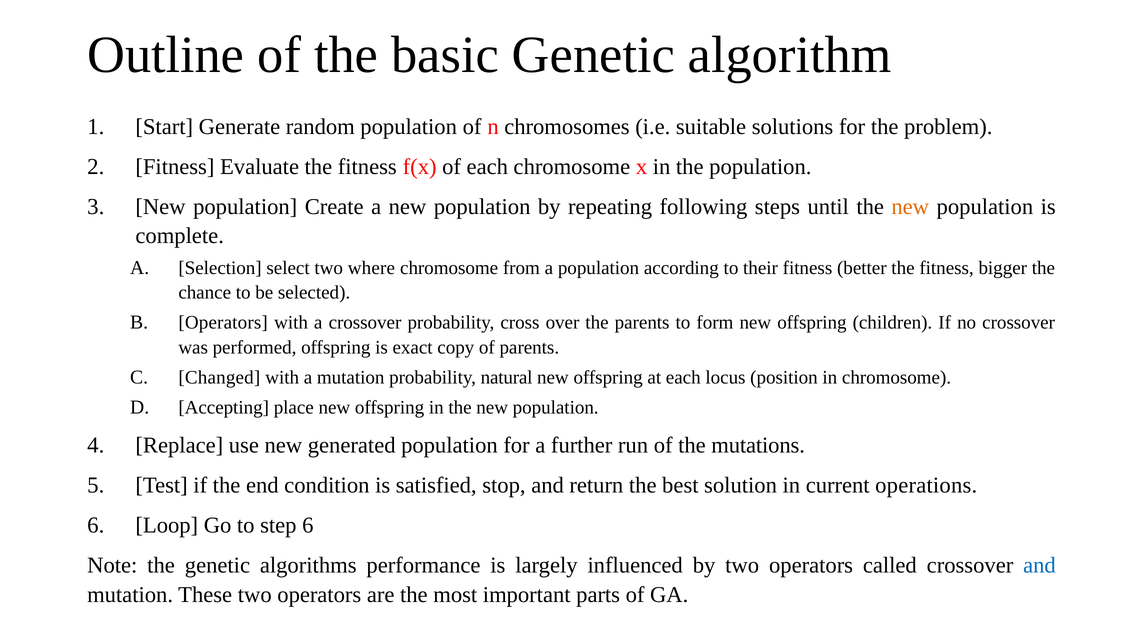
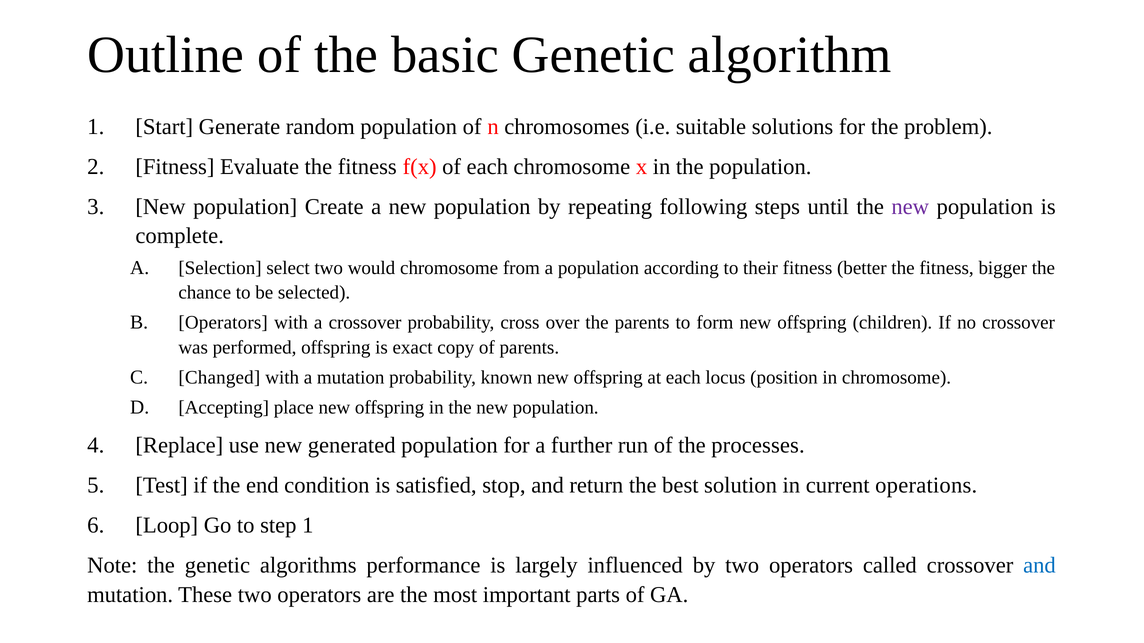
new colour: orange -> purple (910, 207)
where: where -> would (372, 268)
natural: natural -> known (507, 378)
mutations: mutations -> processes (758, 446)
step 6: 6 -> 1 (308, 526)
